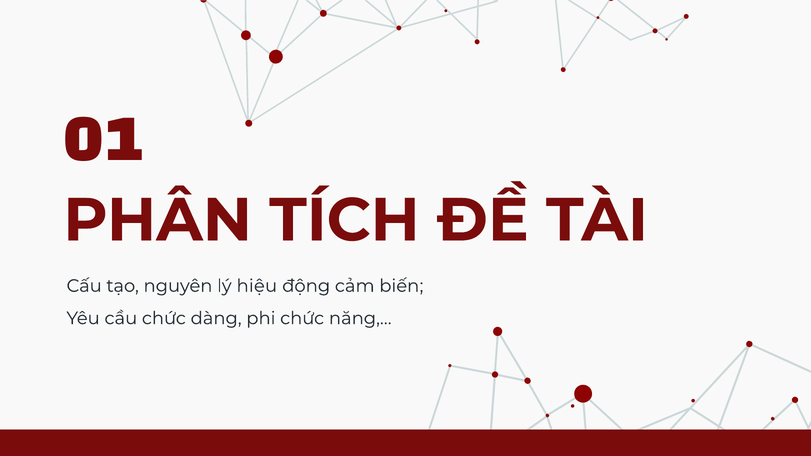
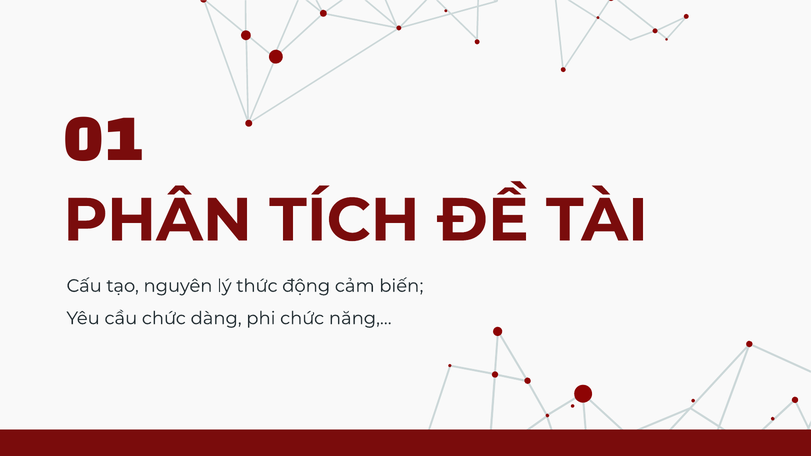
hiệu: hiệu -> thức (257, 286)
